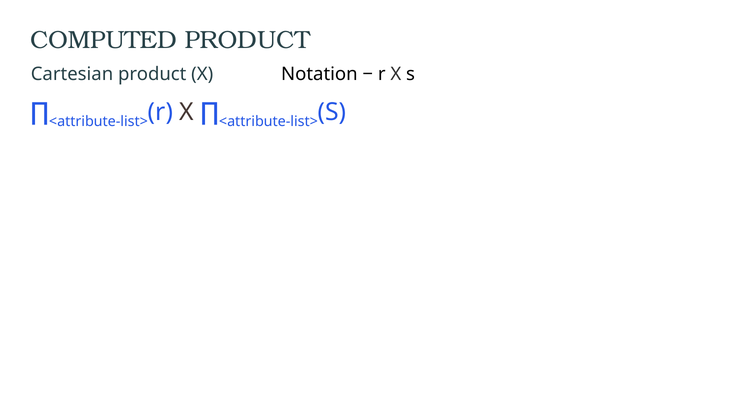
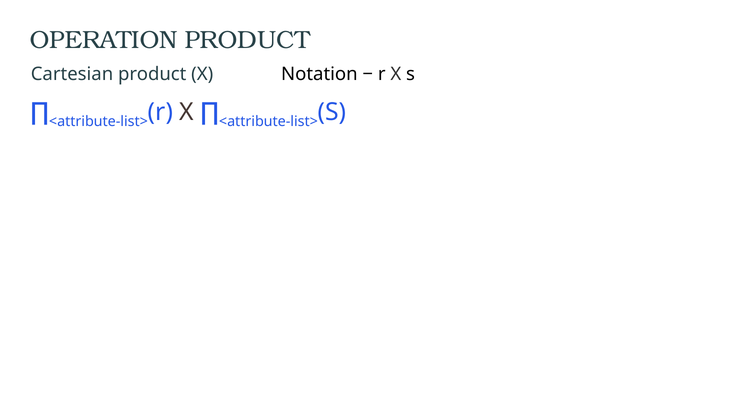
COMPUTED: COMPUTED -> OPERATION (104, 40)
